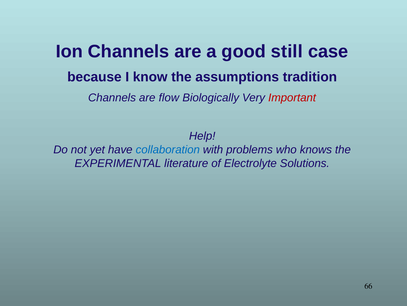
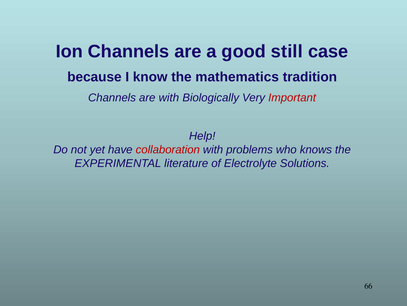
assumptions: assumptions -> mathematics (237, 77)
are flow: flow -> with (169, 97)
collaboration colour: blue -> red (168, 149)
